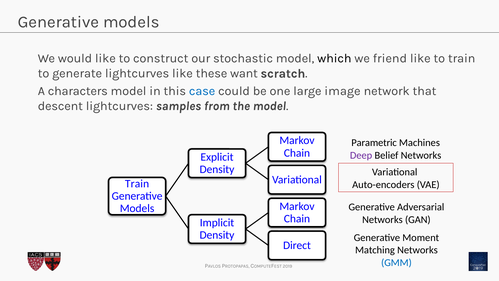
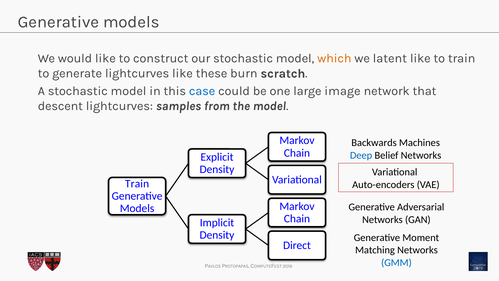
which colour: black -> orange (334, 58)
friend: friend -> latent (390, 58)
want: want -> burn (244, 73)
A characters: characters -> stochastic (78, 91)
Parametric: Parametric -> Backwards (374, 143)
Deep colour: purple -> blue (361, 155)
